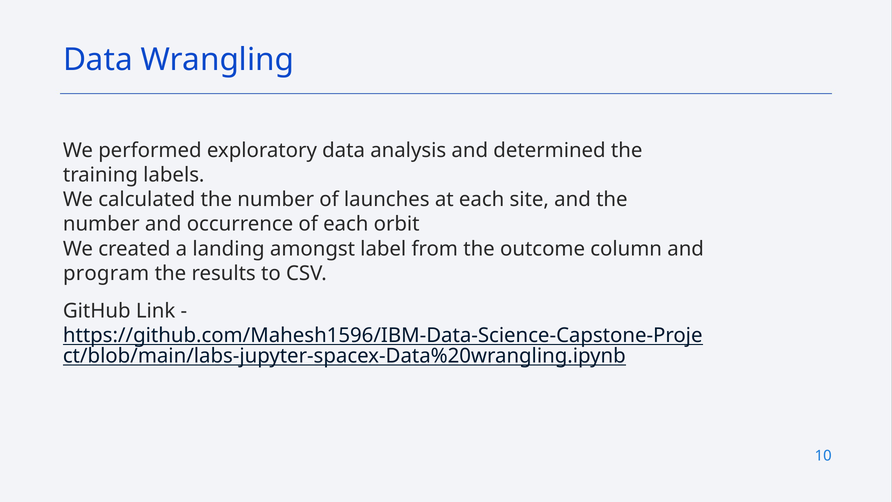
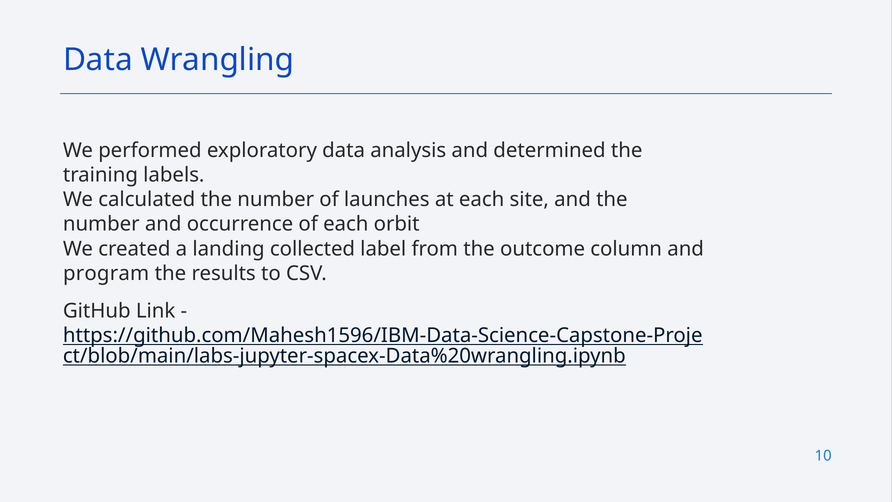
amongst: amongst -> collected (313, 249)
